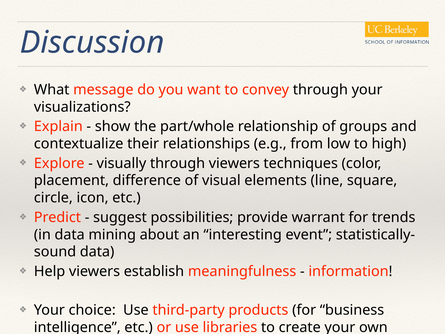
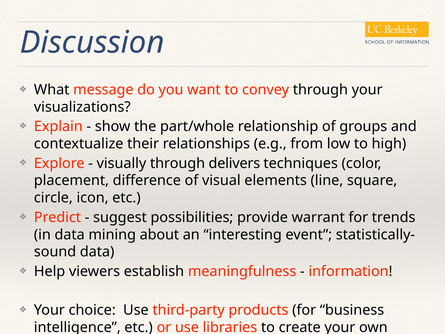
through viewers: viewers -> delivers (234, 163)
